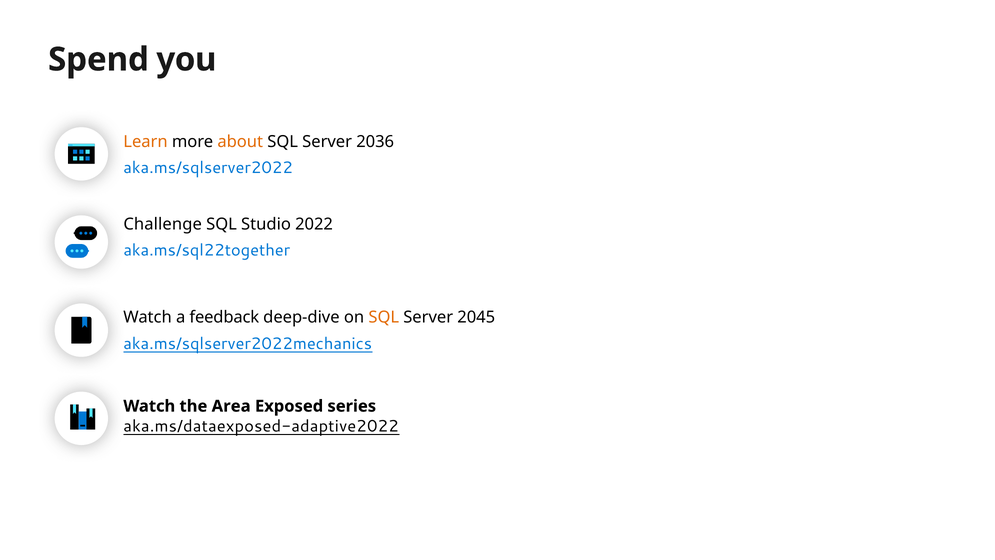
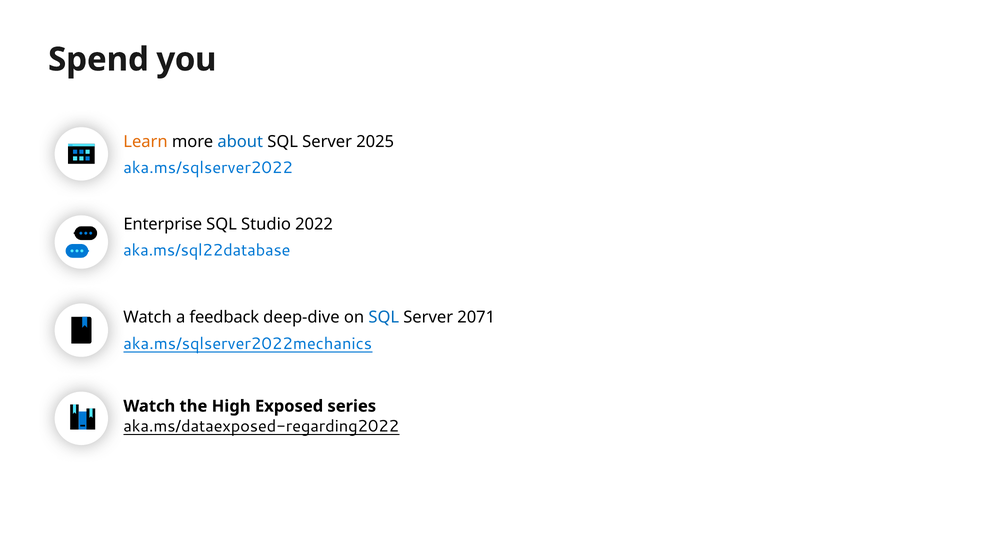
about colour: orange -> blue (240, 142)
2036: 2036 -> 2025 (375, 142)
Challenge: Challenge -> Enterprise (163, 224)
aka.ms/sql22together: aka.ms/sql22together -> aka.ms/sql22database (207, 250)
SQL colour: orange -> blue (384, 317)
2045: 2045 -> 2071 (476, 317)
Area: Area -> High (231, 406)
aka.ms/dataexposed-adaptive2022: aka.ms/dataexposed-adaptive2022 -> aka.ms/dataexposed-regarding2022 (261, 426)
